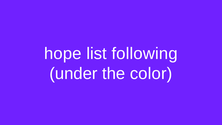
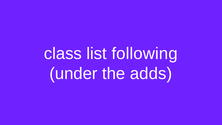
hope: hope -> class (63, 54)
color: color -> adds (151, 74)
